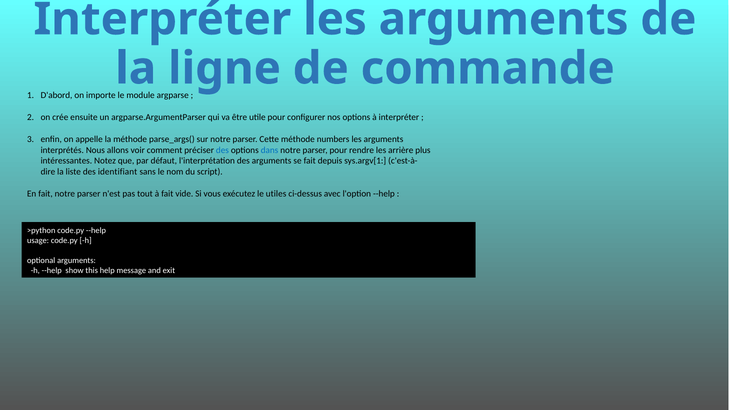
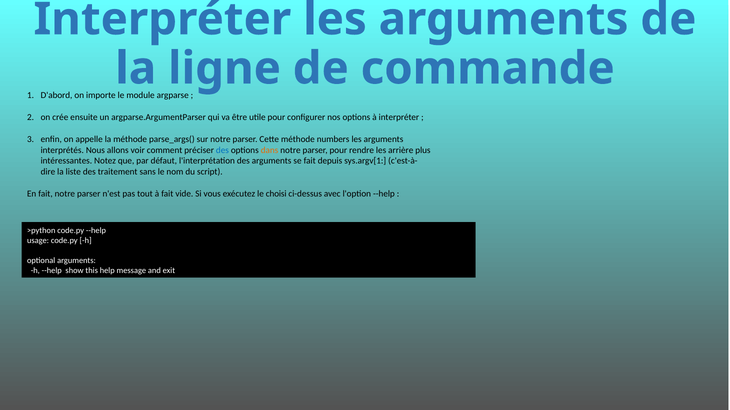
dans colour: blue -> orange (270, 150)
identifiant: identifiant -> traitement (118, 172)
utiles: utiles -> choisi (276, 194)
